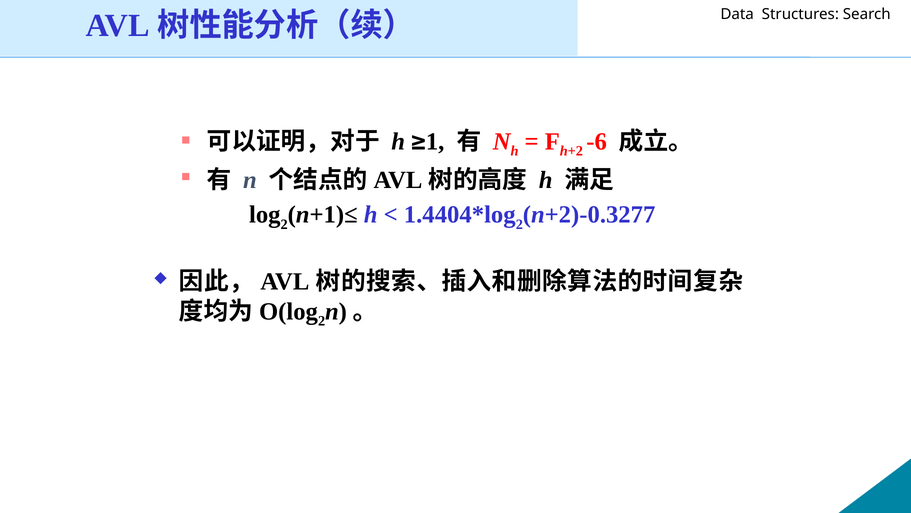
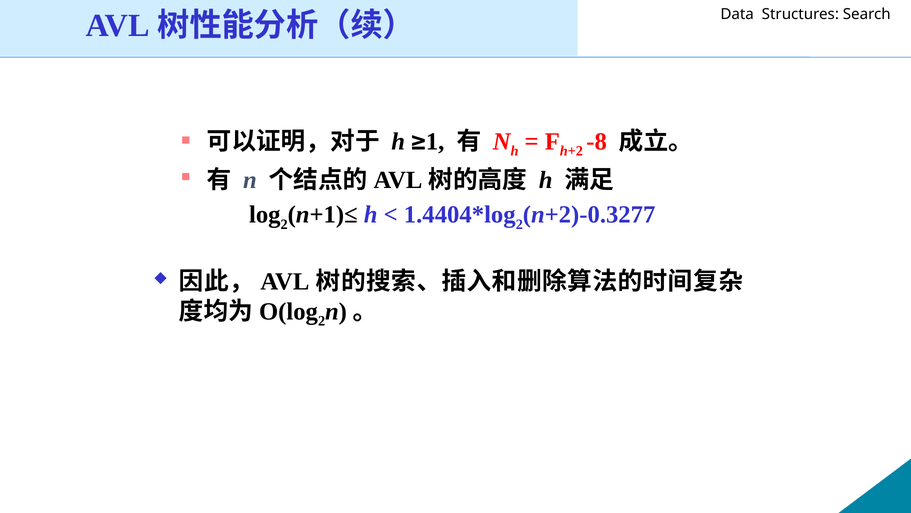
-6: -6 -> -8 (597, 141)
